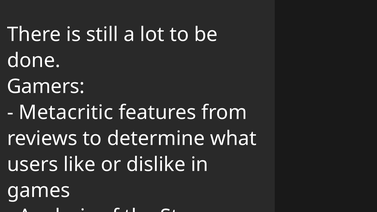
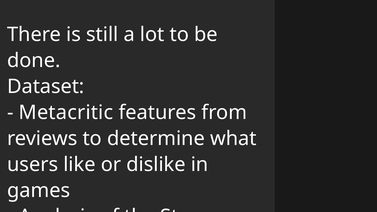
Gamers: Gamers -> Dataset (46, 87)
